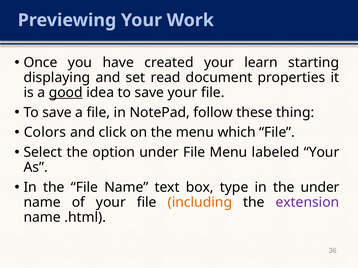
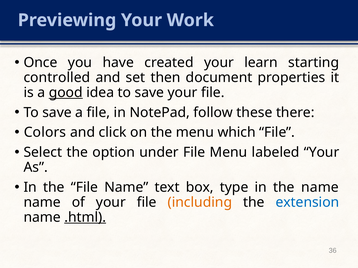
displaying: displaying -> controlled (57, 78)
read: read -> then (166, 78)
thing: thing -> there (295, 113)
the under: under -> name (320, 188)
extension colour: purple -> blue (307, 203)
.html underline: none -> present (85, 218)
